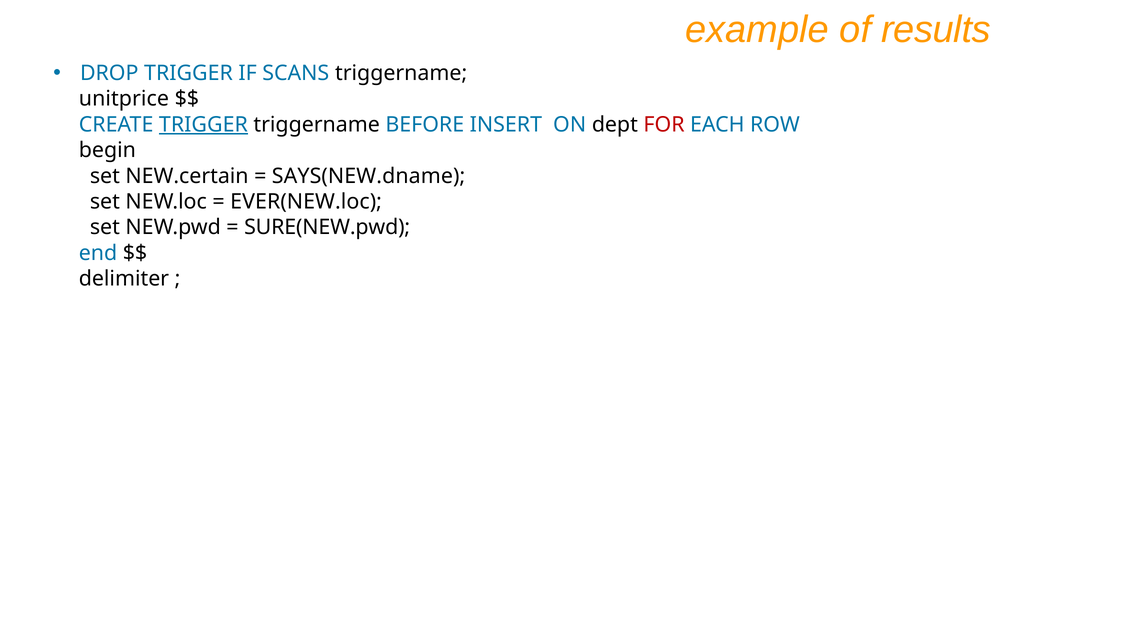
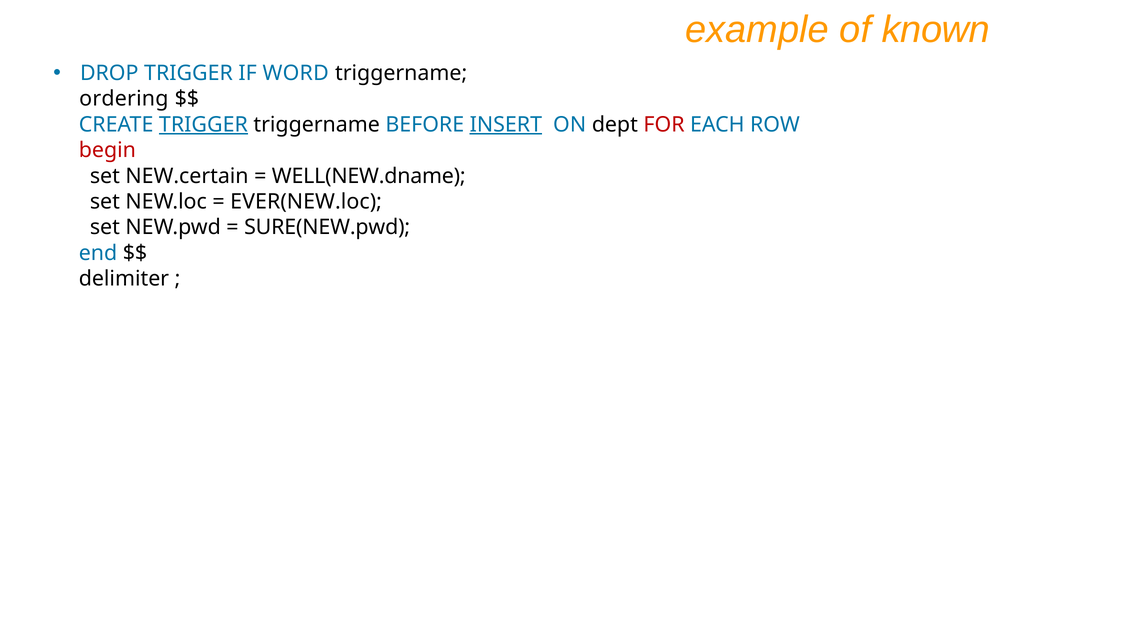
results: results -> known (936, 30)
SCANS: SCANS -> WORD (296, 73)
unitprice: unitprice -> ordering (124, 99)
INSERT underline: none -> present (506, 125)
begin colour: black -> red (107, 150)
SAYS(NEW.dname: SAYS(NEW.dname -> WELL(NEW.dname (369, 176)
